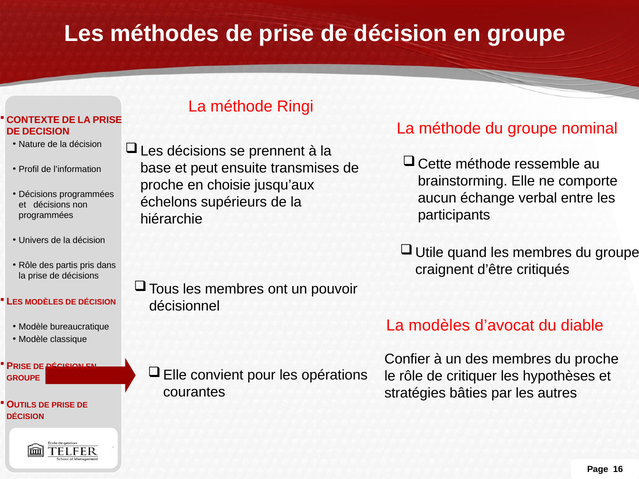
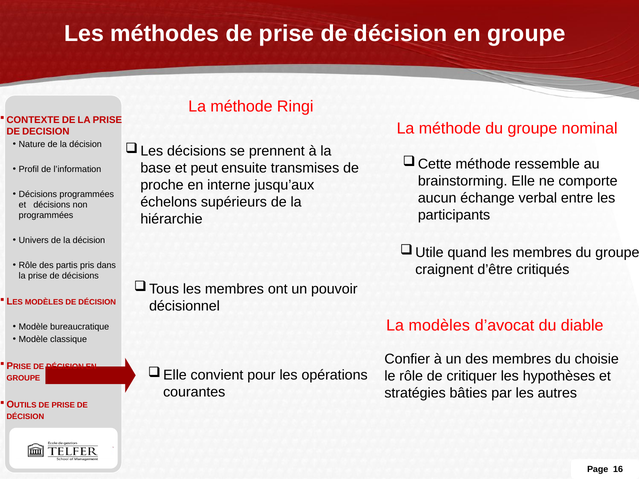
choisie: choisie -> interne (229, 185)
du proche: proche -> choisie (597, 359)
